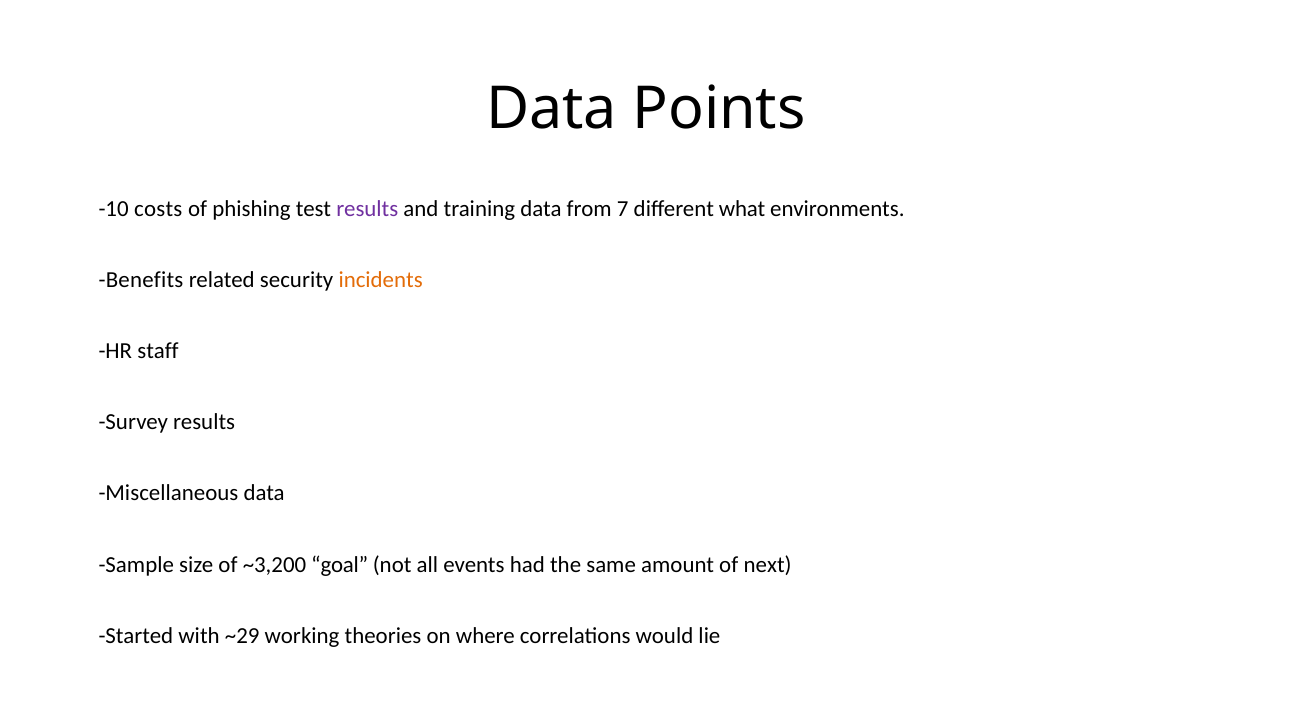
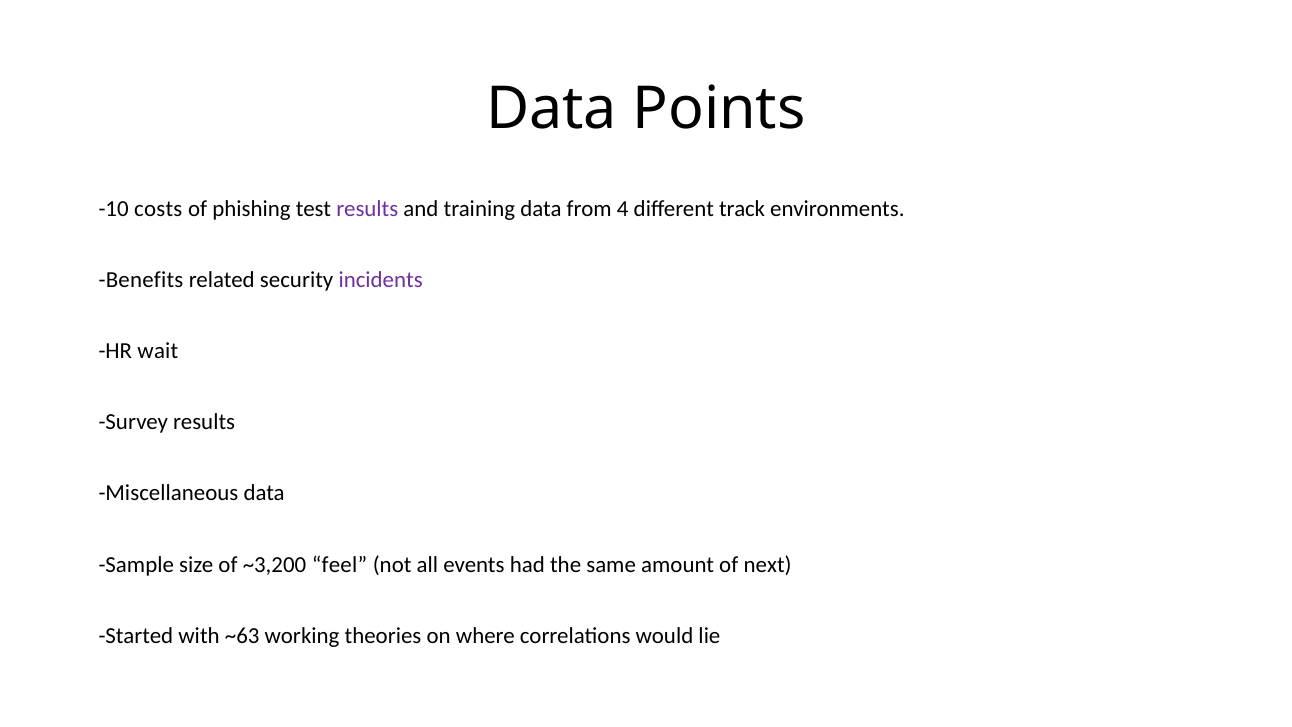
7: 7 -> 4 (623, 209)
what: what -> track (742, 209)
incidents colour: orange -> purple (381, 280)
staff: staff -> wait (158, 351)
goal: goal -> feel (339, 564)
~29: ~29 -> ~63 (242, 635)
